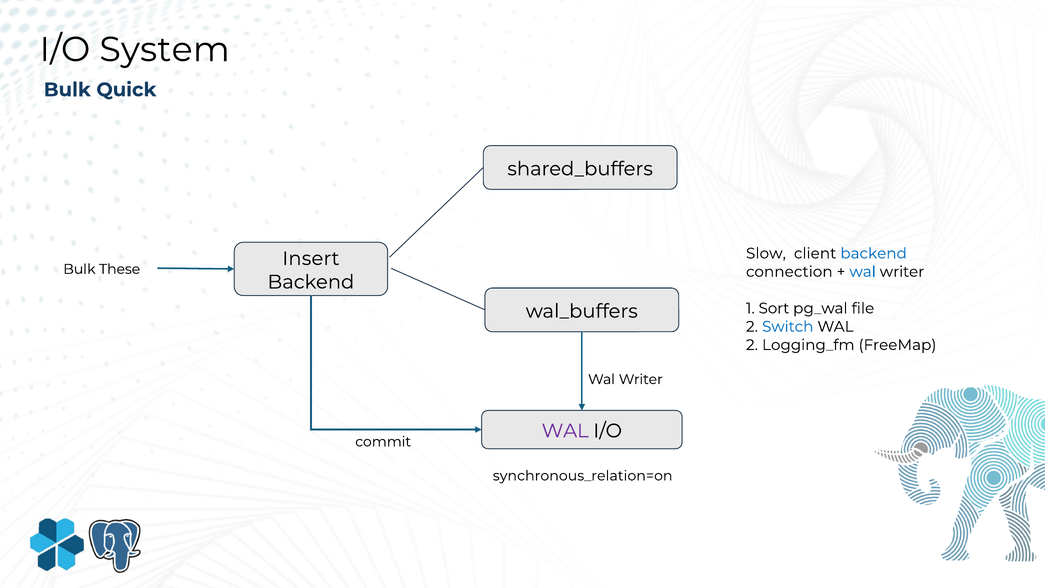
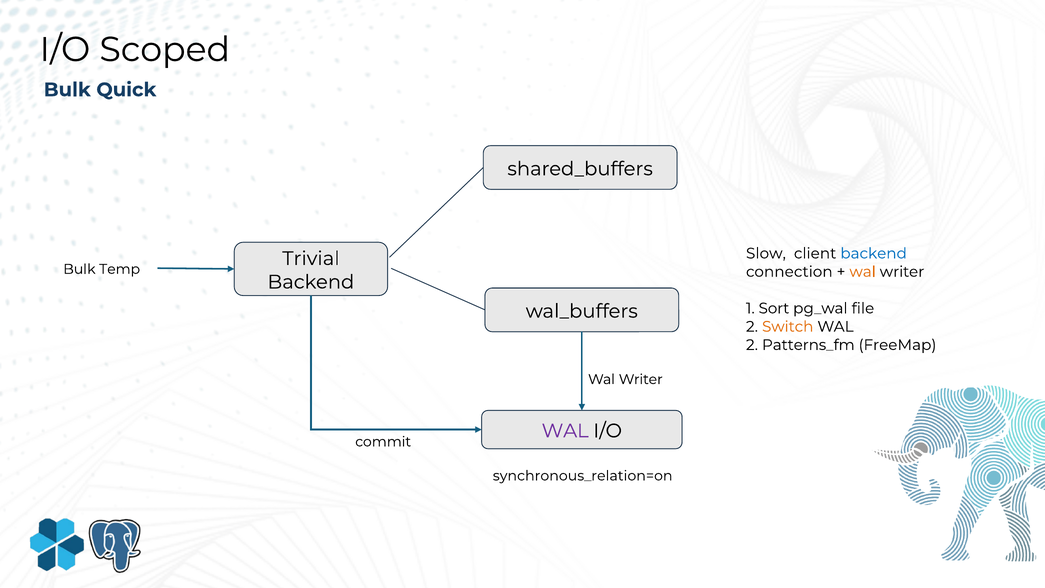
System: System -> Scoped (165, 50)
Insert: Insert -> Trivial (311, 258)
These: These -> Temp (120, 269)
wal colour: blue -> orange (863, 272)
Switch colour: blue -> orange (788, 327)
Logging_fm: Logging_fm -> Patterns_fm (808, 345)
